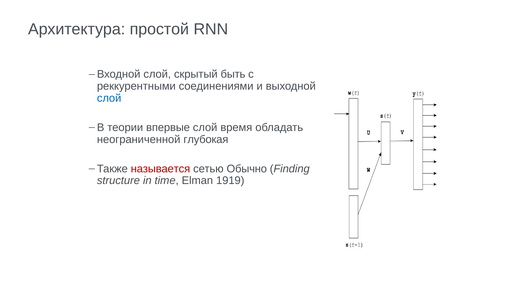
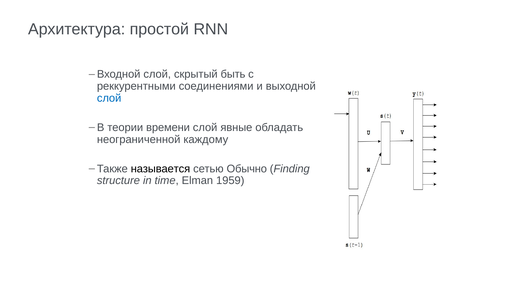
впервые: впервые -> времени (168, 127)
время: время -> явные (236, 127)
глубокая: глубокая -> каждому (206, 139)
называется colour: red -> black (160, 169)
1919: 1919 -> 1959 (230, 181)
